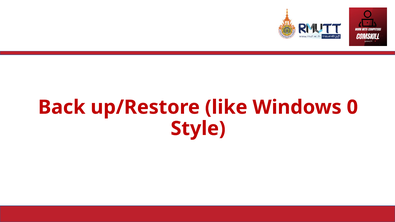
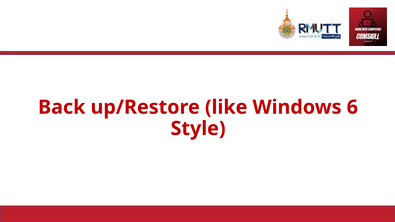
0: 0 -> 6 (352, 107)
